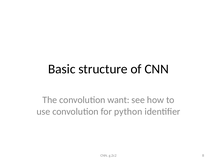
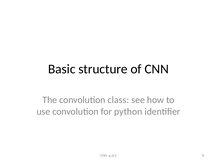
want: want -> class (118, 100)
